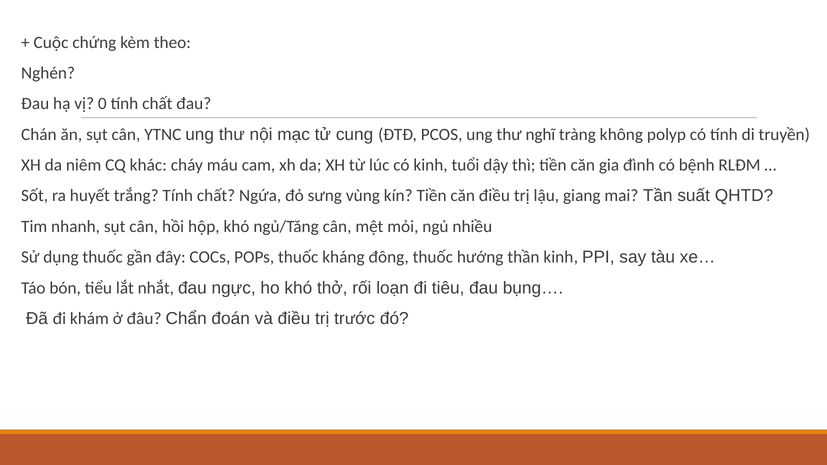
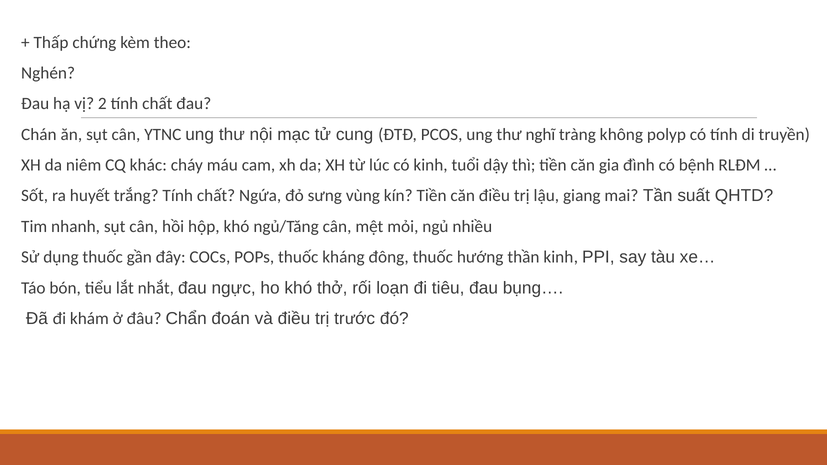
Cuộc: Cuộc -> Thấp (51, 42)
0: 0 -> 2 (102, 104)
